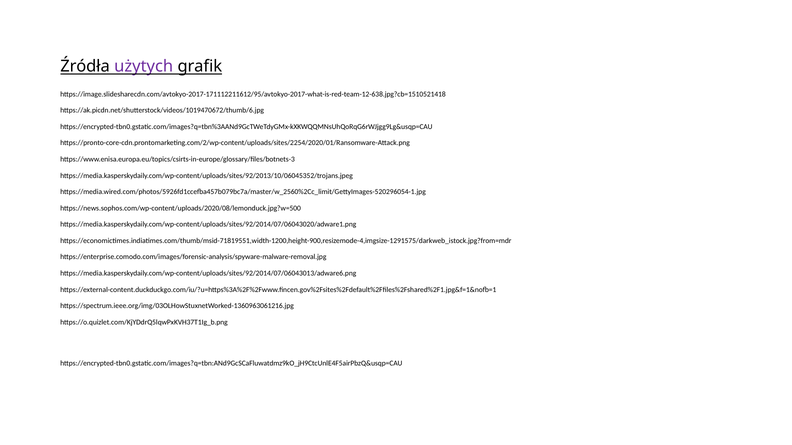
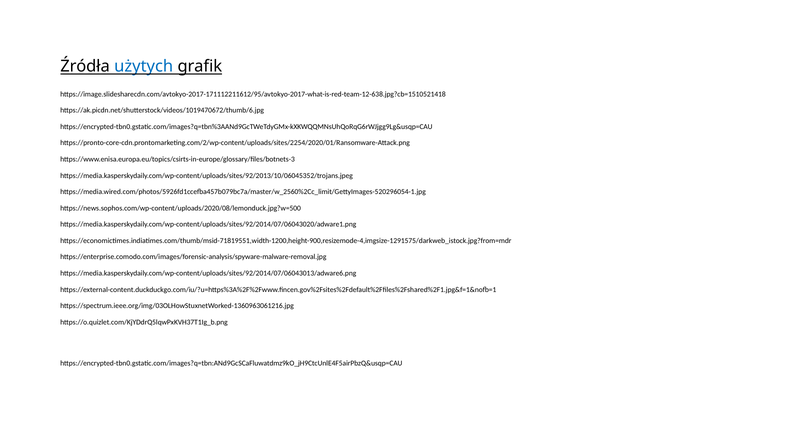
użytych colour: purple -> blue (144, 67)
